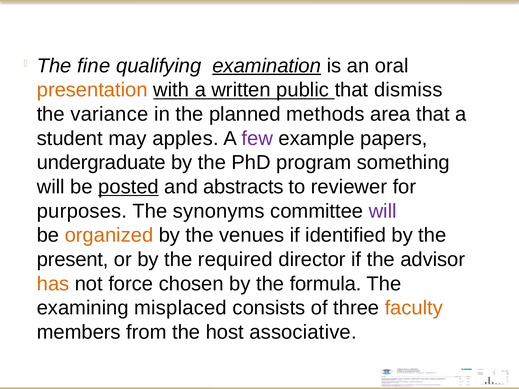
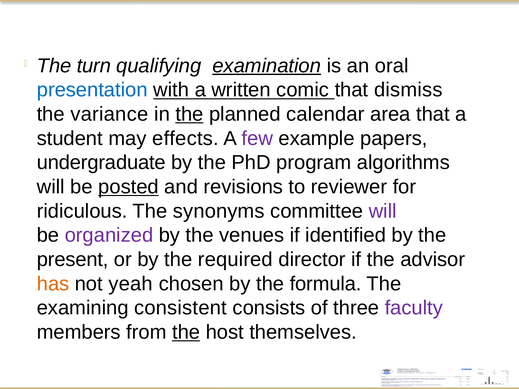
fine: fine -> turn (94, 66)
presentation colour: orange -> blue (92, 90)
public: public -> comic (303, 90)
the underline: none -> present (189, 114)
methods: methods -> calendar (325, 114)
apples: apples -> effects (185, 138)
something: something -> algorithms (403, 163)
abstracts: abstracts -> revisions (243, 187)
purposes: purposes -> ridiculous (82, 211)
organized colour: orange -> purple (109, 235)
force: force -> yeah (131, 284)
misplaced: misplaced -> consistent (180, 308)
faculty colour: orange -> purple (414, 308)
the underline: none -> present (186, 332)
associative: associative -> themselves (303, 332)
